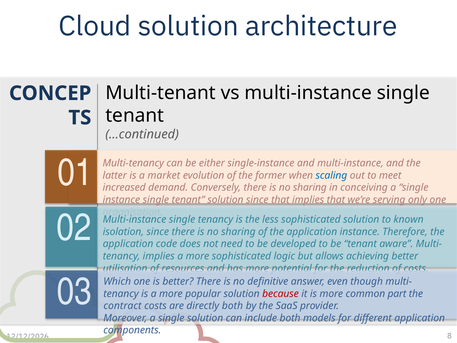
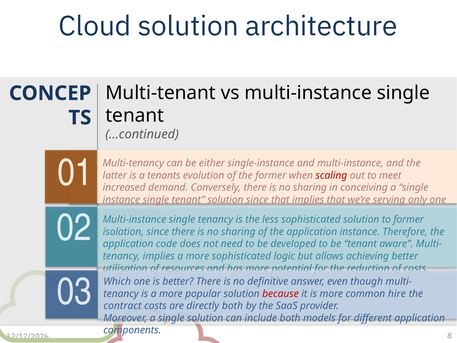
market: market -> tenants (164, 175)
scaling colour: blue -> red (331, 175)
to known: known -> former (409, 219)
part: part -> hire (397, 294)
